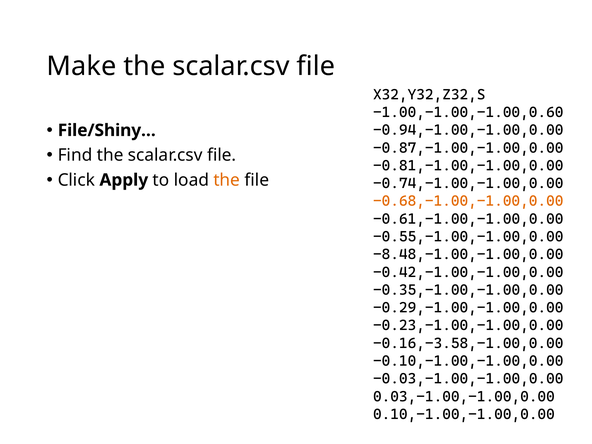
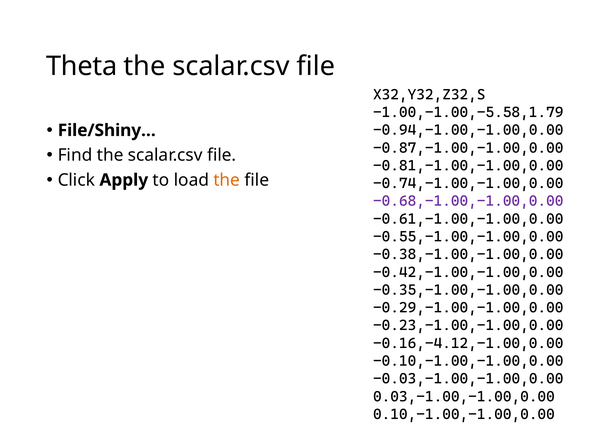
Make: Make -> Theta (82, 66)
-1.00,-1.00,-1.00,0.60: -1.00,-1.00,-1.00,0.60 -> -1.00,-1.00,-5.58,1.79 (468, 112)
-0.68,-1.00,-1.00,0.00 colour: orange -> purple (468, 201)
-8.48,-1.00,-1.00,0.00: -8.48,-1.00,-1.00,0.00 -> -0.38,-1.00,-1.00,0.00 (468, 254)
-0.16,-3.58,-1.00,0.00: -0.16,-3.58,-1.00,0.00 -> -0.16,-4.12,-1.00,0.00 (468, 343)
